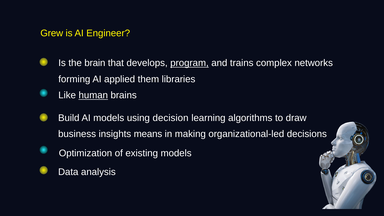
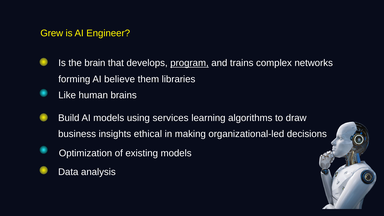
applied: applied -> believe (120, 79)
human underline: present -> none (93, 95)
decision: decision -> services (171, 118)
means: means -> ethical (148, 134)
